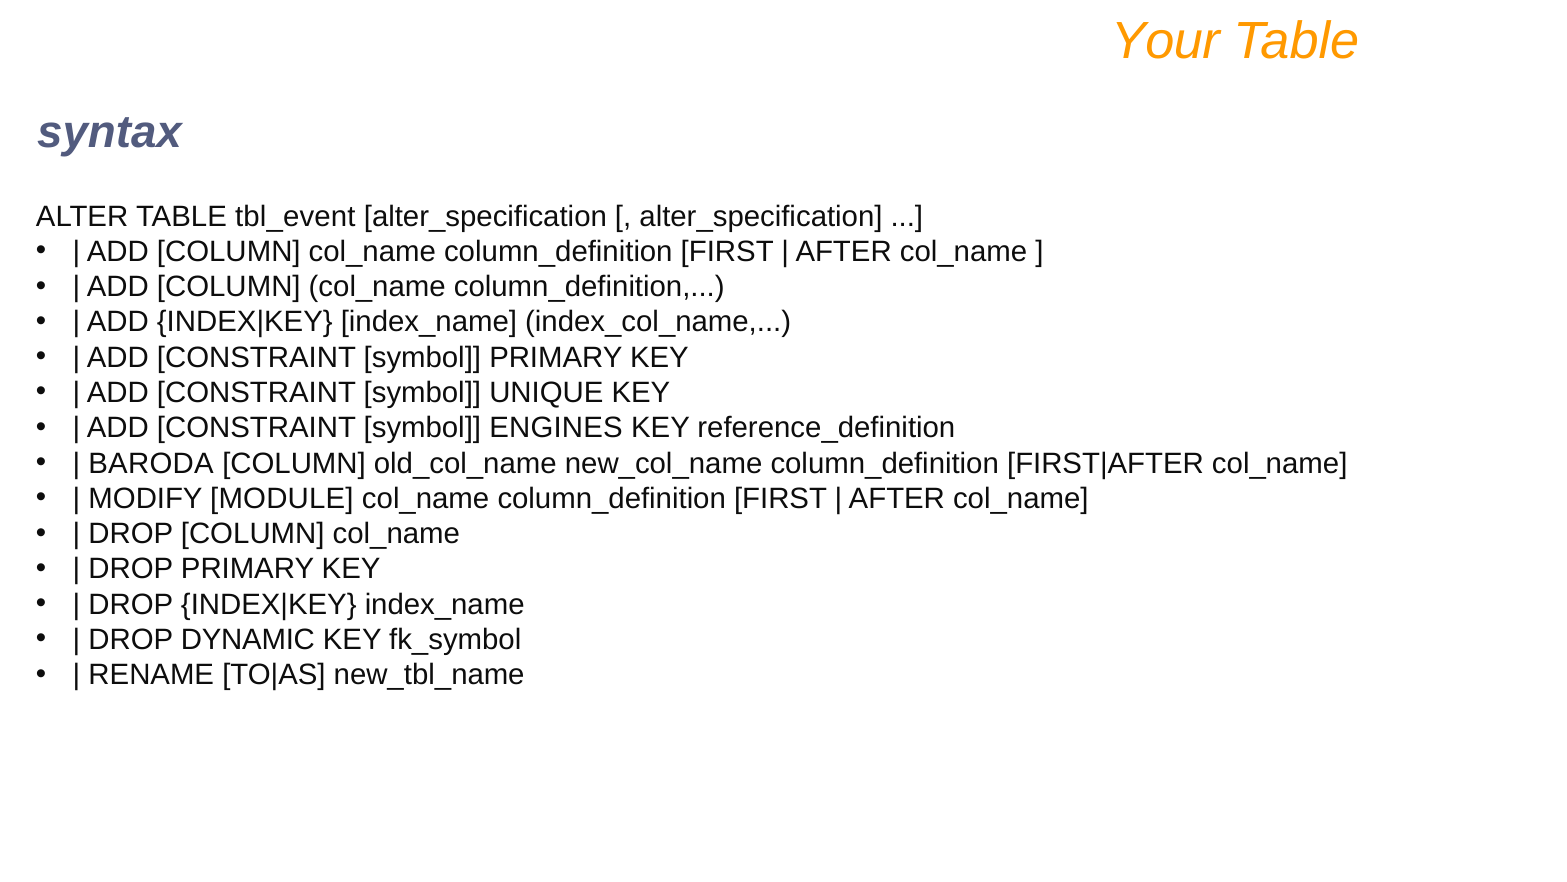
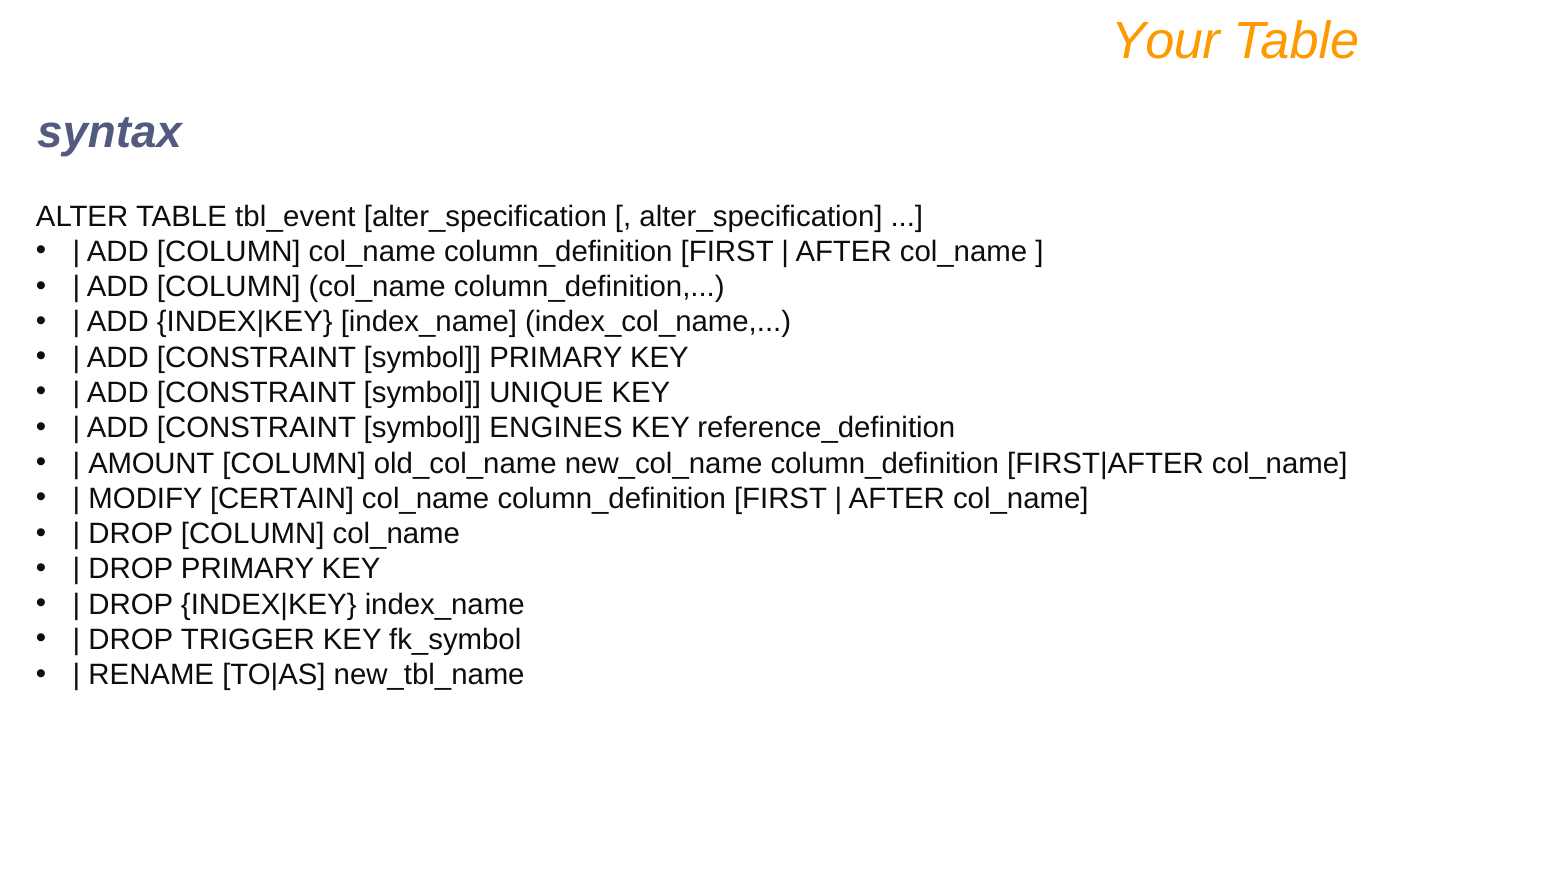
BARODA: BARODA -> AMOUNT (151, 463)
MODULE: MODULE -> CERTAIN (282, 498)
DYNAMIC: DYNAMIC -> TRIGGER (248, 639)
